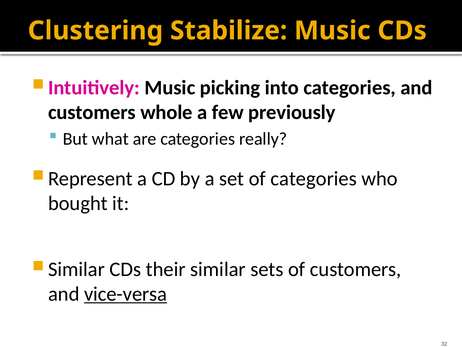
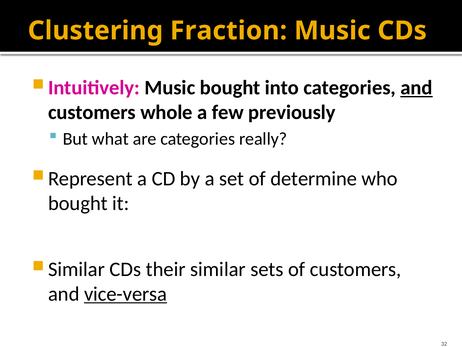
Stabilize: Stabilize -> Fraction (229, 31)
Music picking: picking -> bought (230, 88)
and underline: none -> present (417, 88)
of categories: categories -> determine (314, 178)
